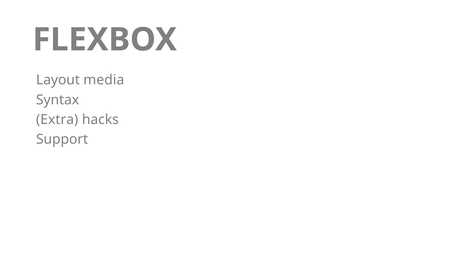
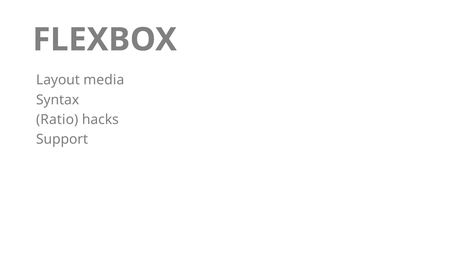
Extra: Extra -> Ratio (57, 120)
